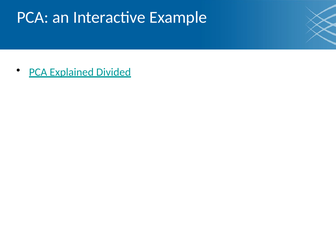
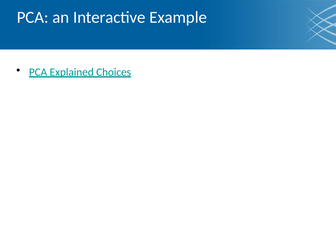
Divided: Divided -> Choices (114, 72)
